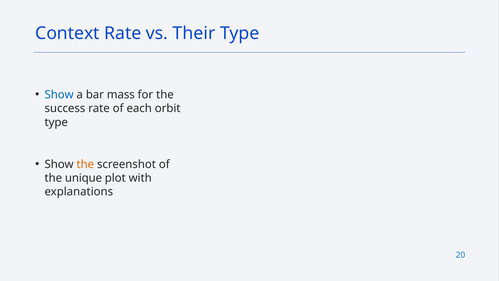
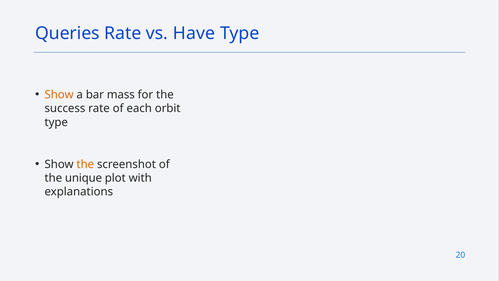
Context: Context -> Queries (67, 33)
Their: Their -> Have (194, 33)
Show colour: blue -> orange (59, 95)
